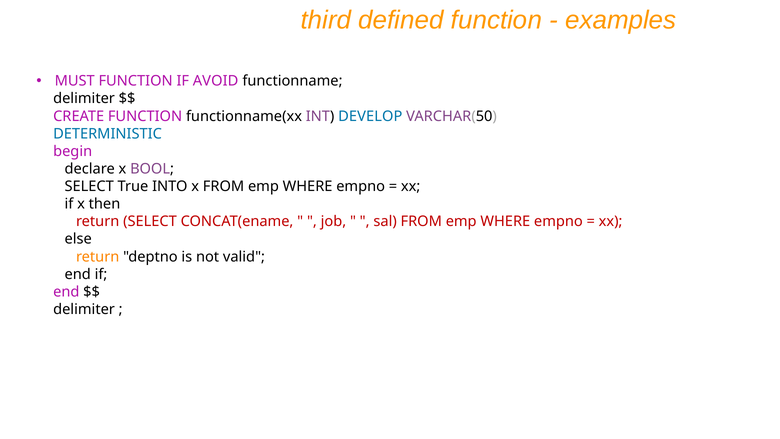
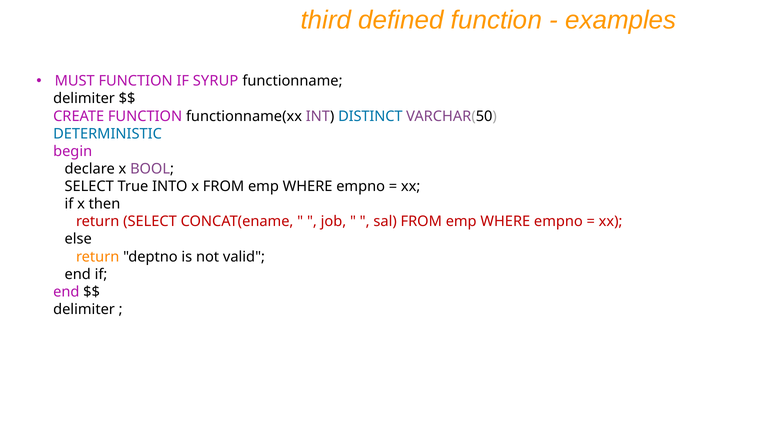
AVOID: AVOID -> SYRUP (216, 81)
DEVELOP: DEVELOP -> DISTINCT (370, 116)
